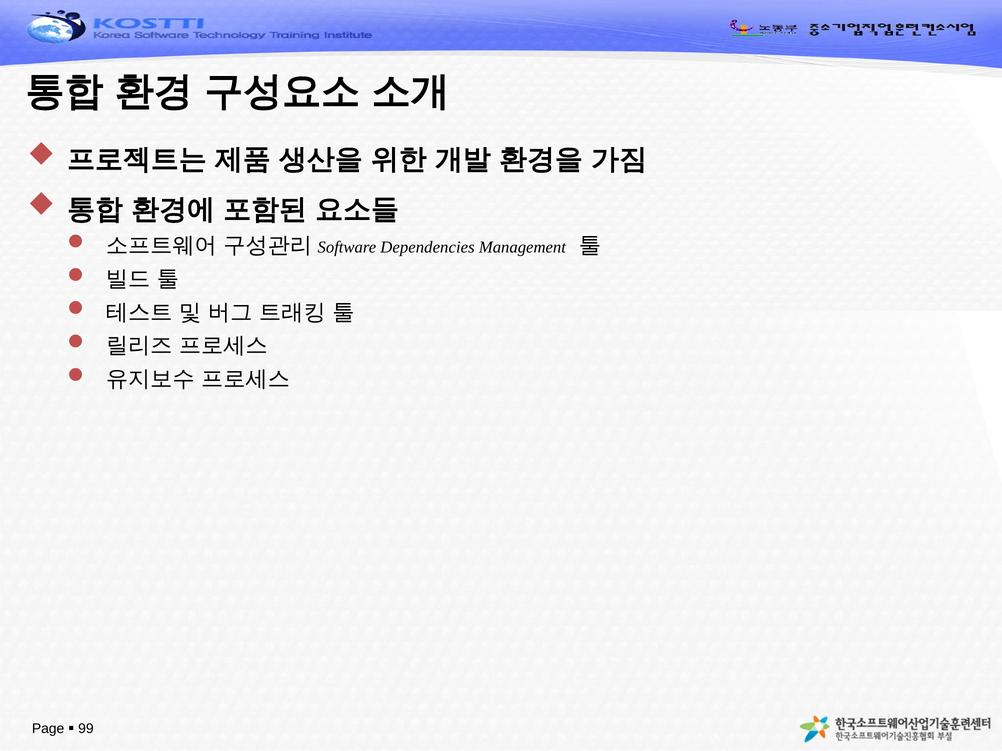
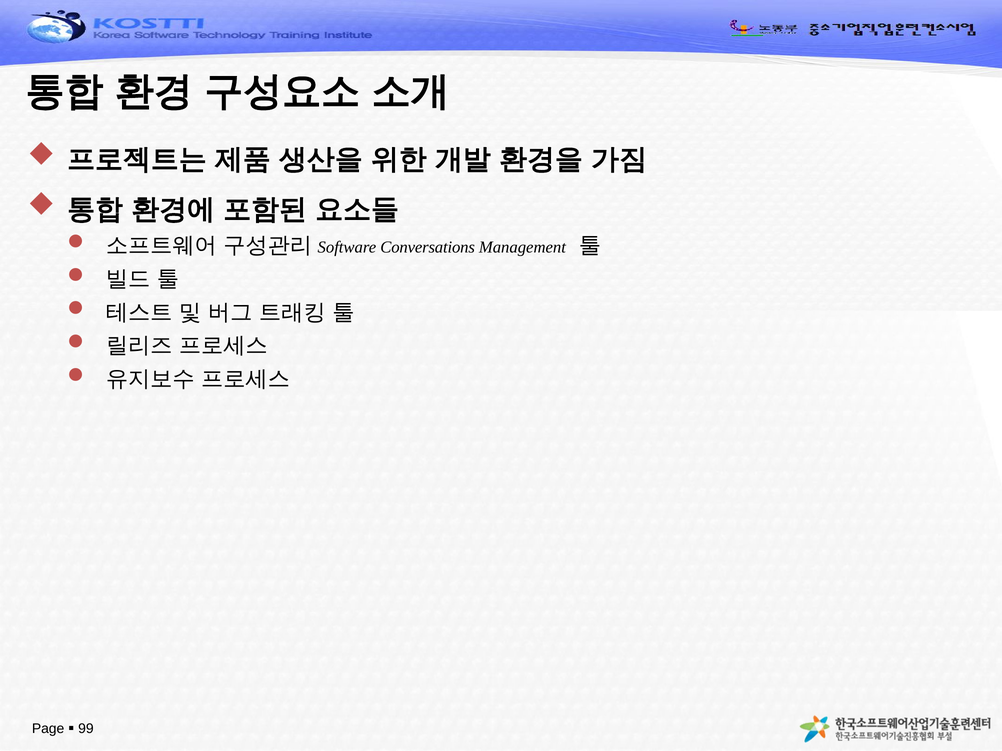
Dependencies: Dependencies -> Conversations (428, 248)
